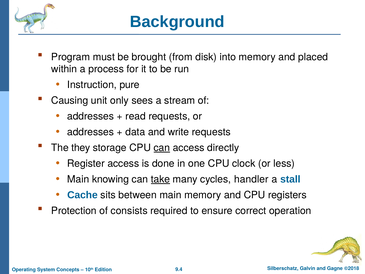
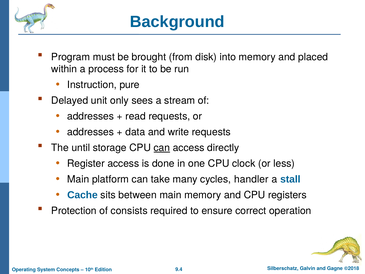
Causing: Causing -> Delayed (70, 100)
they: they -> until (81, 148)
knowing: knowing -> platform (110, 179)
take underline: present -> none (160, 179)
